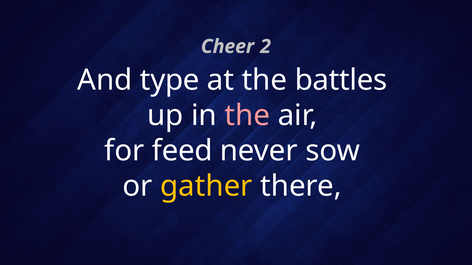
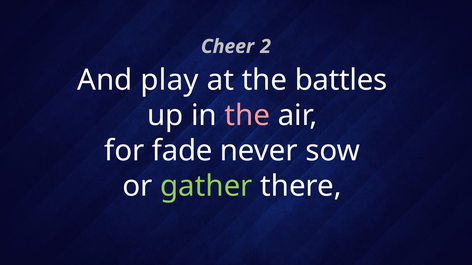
type: type -> play (169, 80)
feed: feed -> fade (182, 151)
gather colour: yellow -> light green (206, 186)
